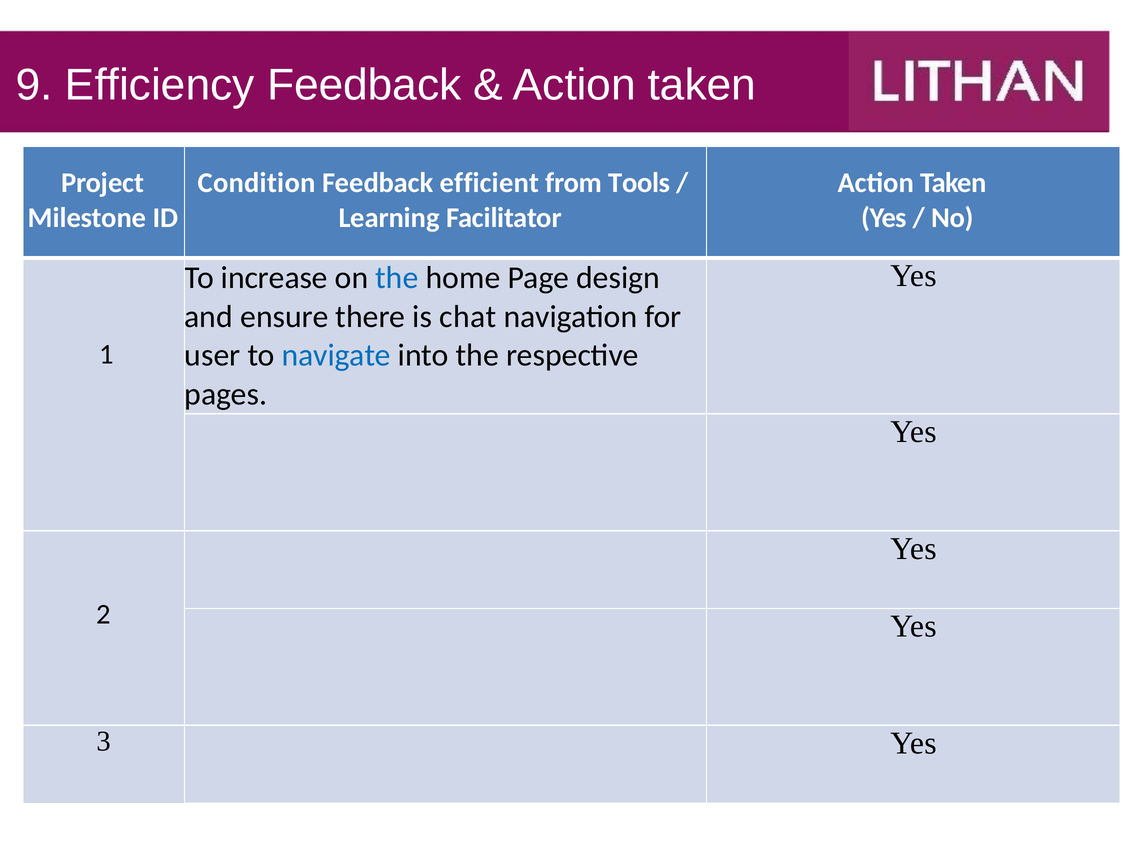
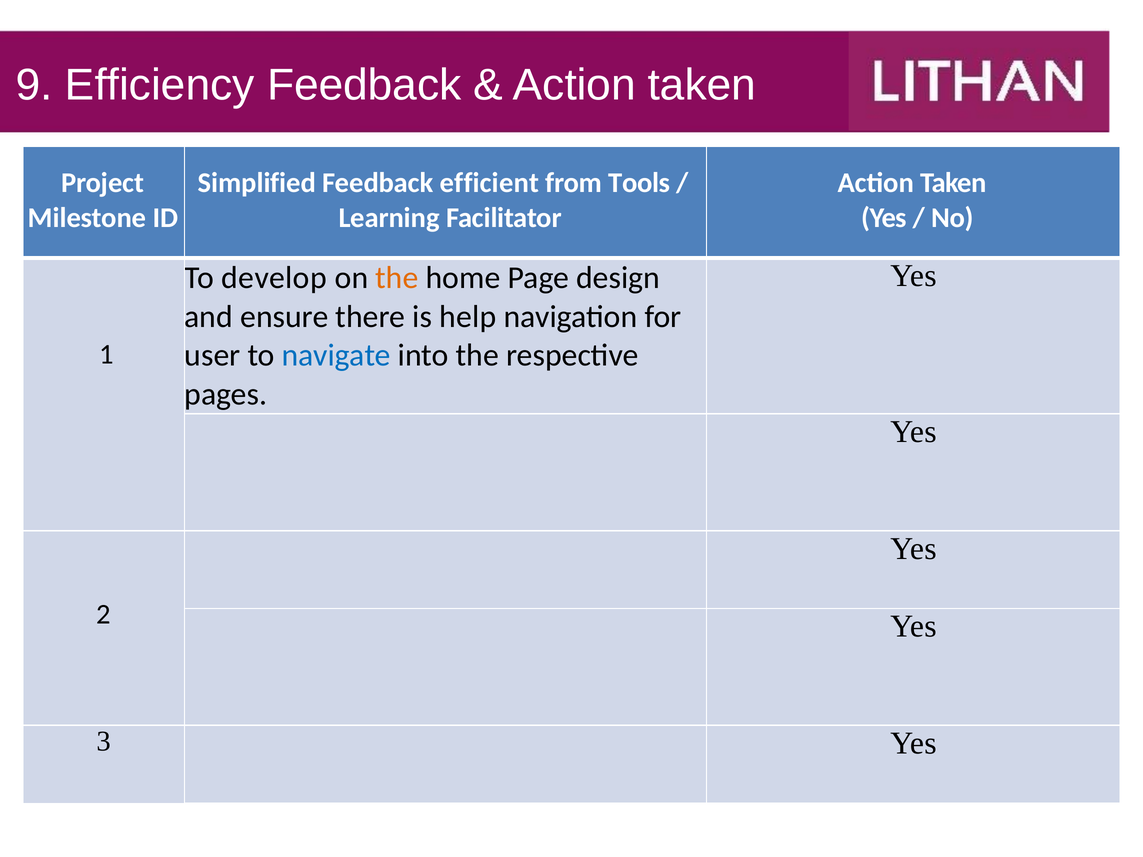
Condition: Condition -> Simplified (257, 183)
increase: increase -> develop (274, 278)
the colour: blue -> orange (397, 278)
chat: chat -> help (468, 317)
